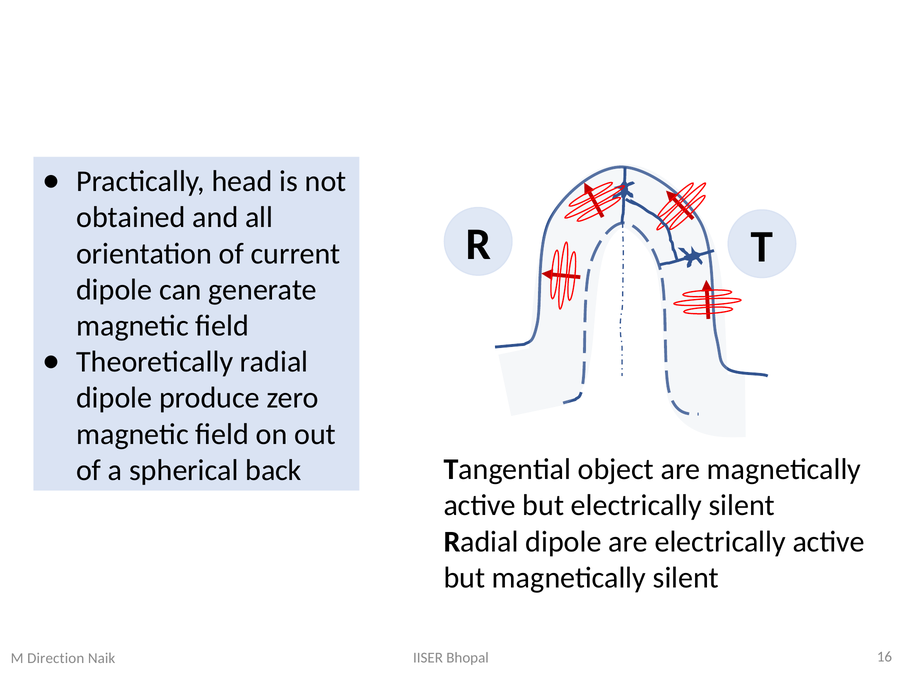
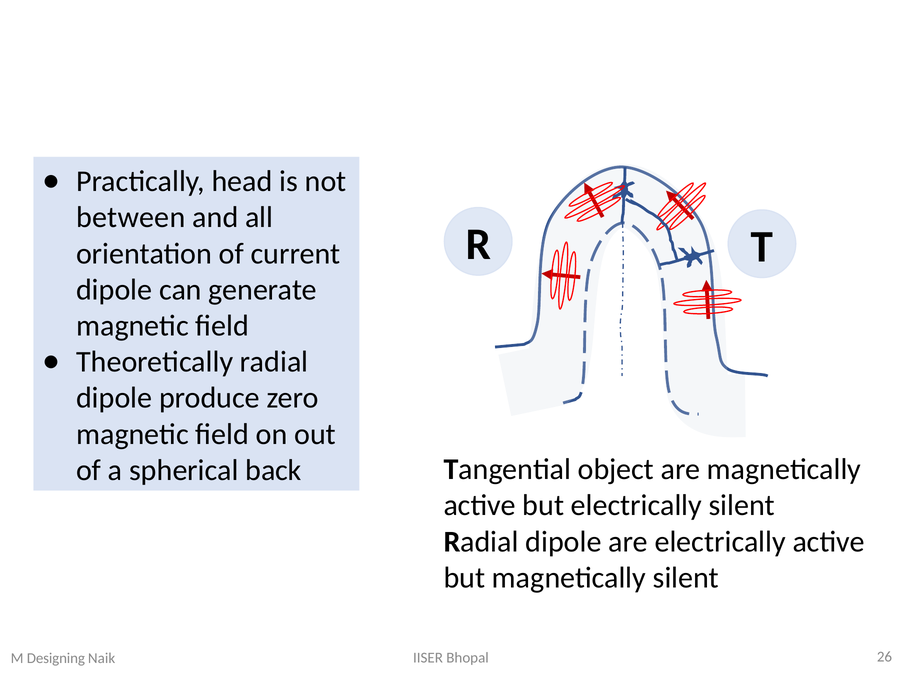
obtained: obtained -> between (131, 217)
16: 16 -> 26 (885, 657)
Direction: Direction -> Designing (56, 658)
